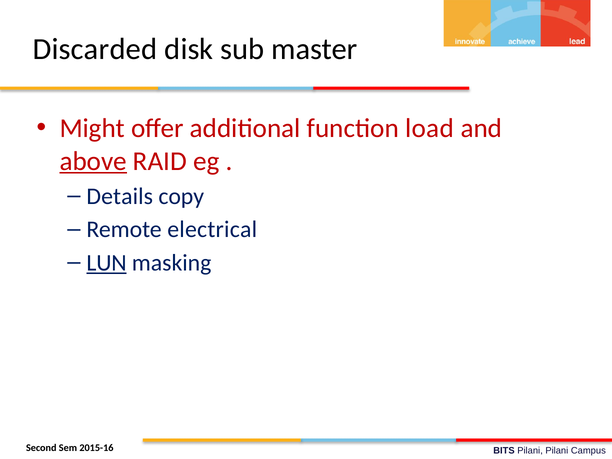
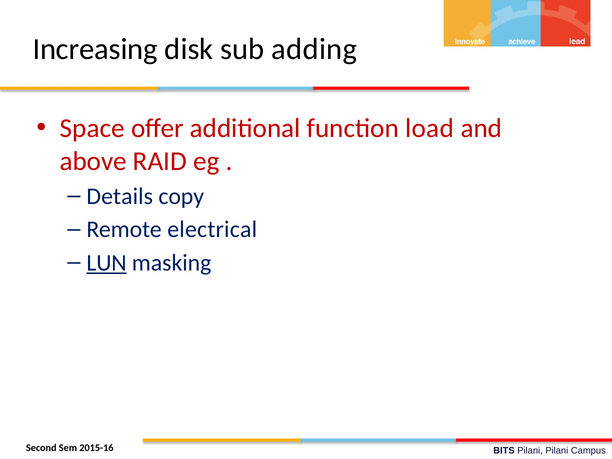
Discarded: Discarded -> Increasing (95, 49)
master: master -> adding (314, 49)
Might: Might -> Space (92, 128)
above underline: present -> none (93, 161)
